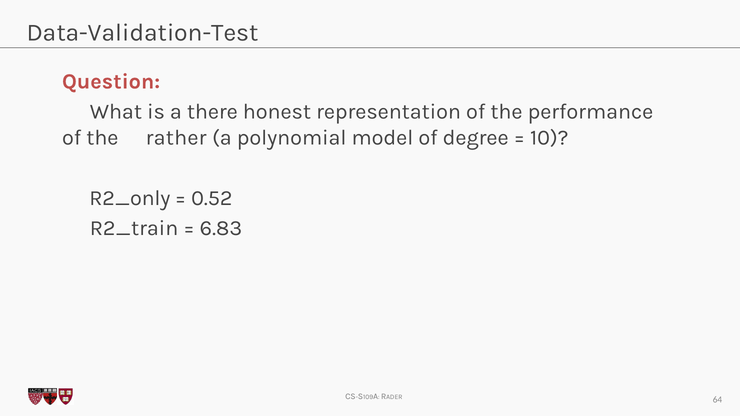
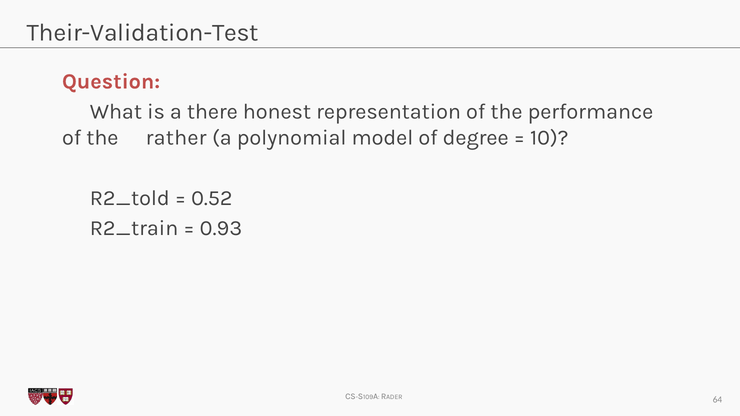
Data-Validation-Test: Data-Validation-Test -> Their-Validation-Test (143, 32)
R2_only: R2_only -> R2_told (130, 198)
6.83: 6.83 -> 0.93 (221, 228)
